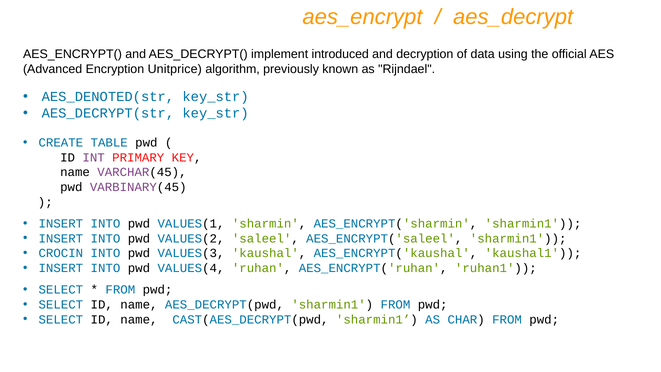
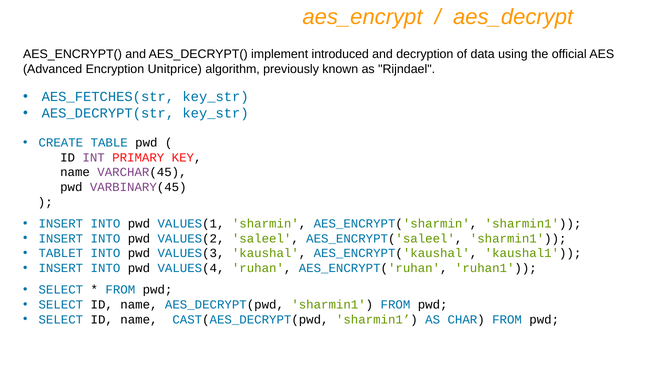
AES_DENOTED(str: AES_DENOTED(str -> AES_FETCHES(str (108, 97)
CROCIN: CROCIN -> TABLET (61, 253)
